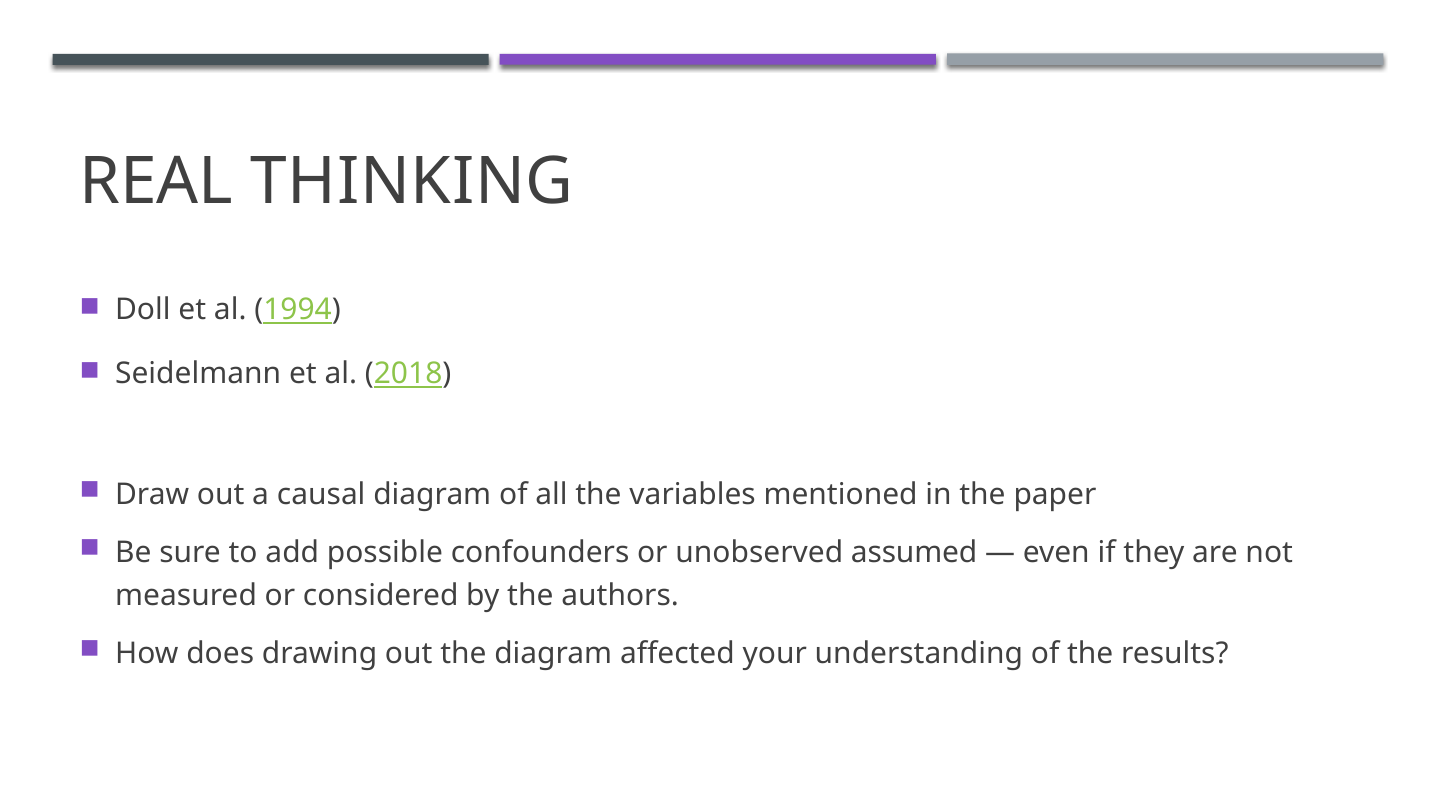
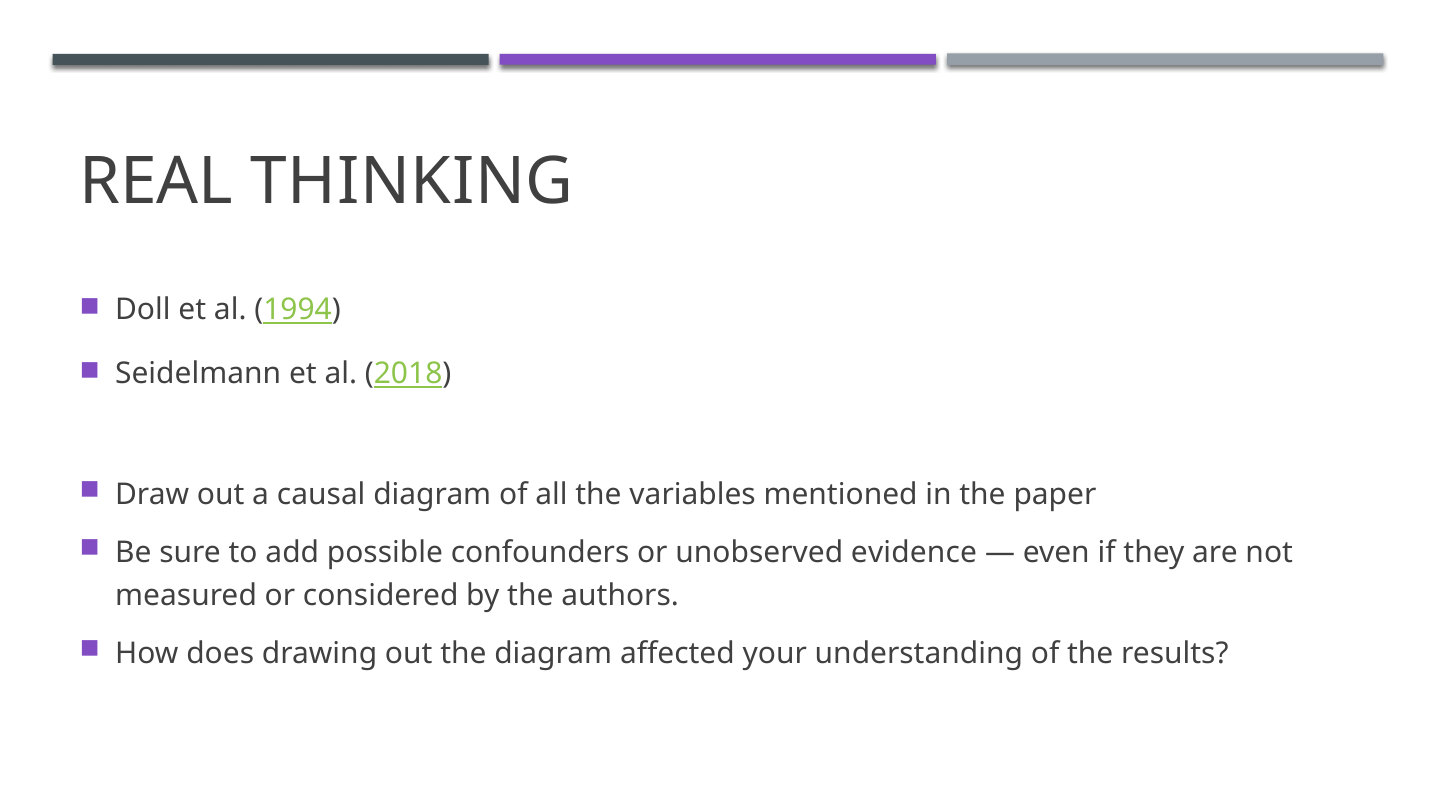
assumed: assumed -> evidence (914, 553)
